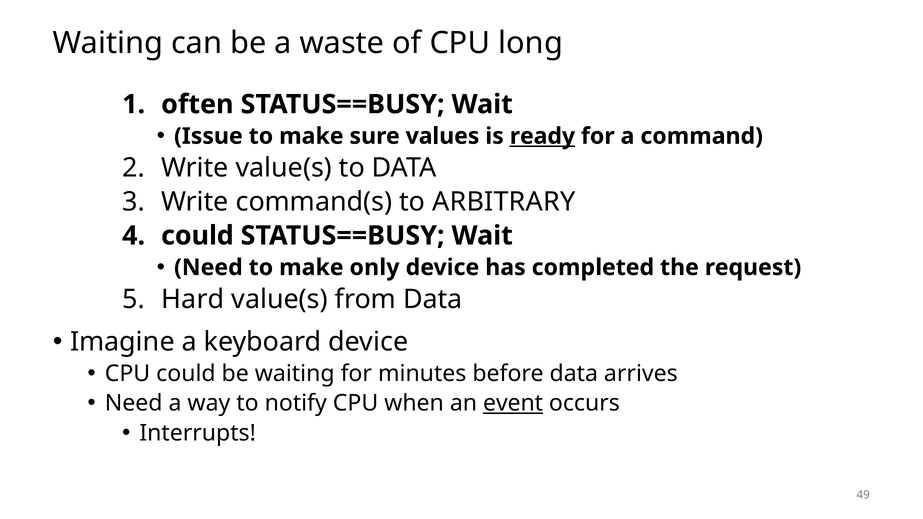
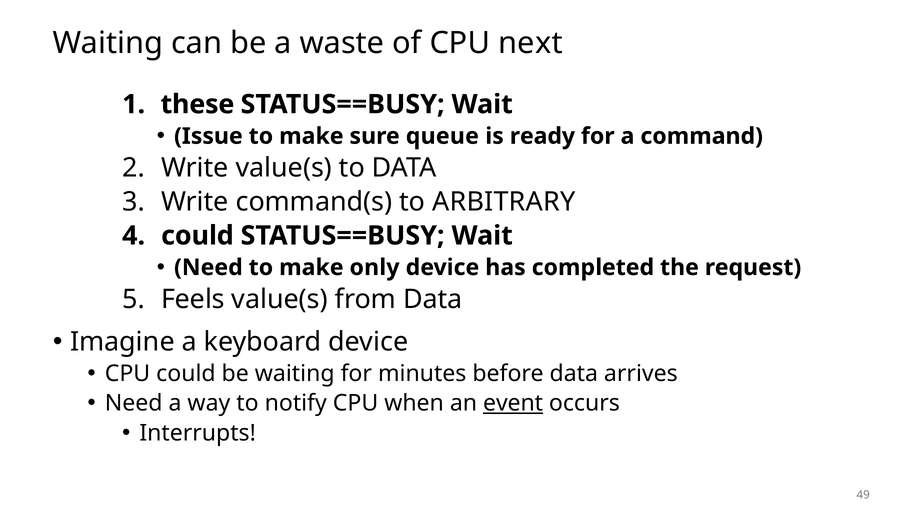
long: long -> next (531, 43)
often: often -> these (197, 104)
values: values -> queue (442, 136)
ready underline: present -> none (542, 136)
Hard: Hard -> Feels (193, 299)
